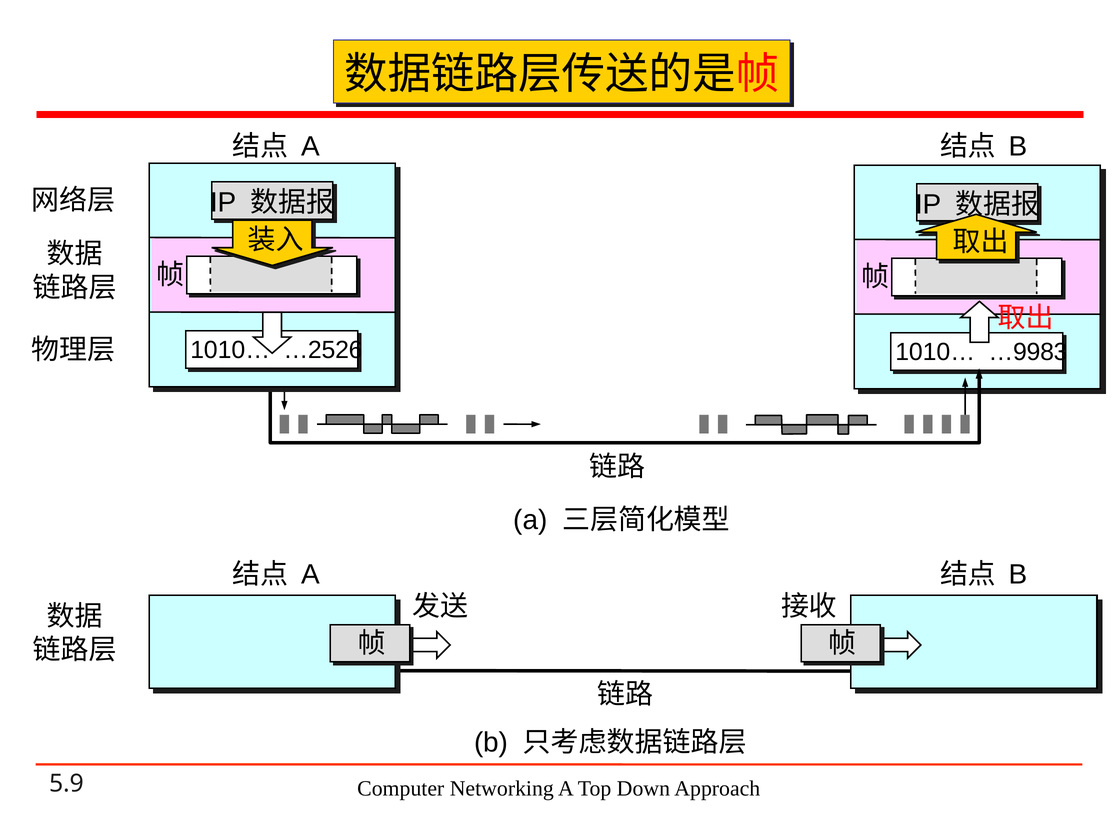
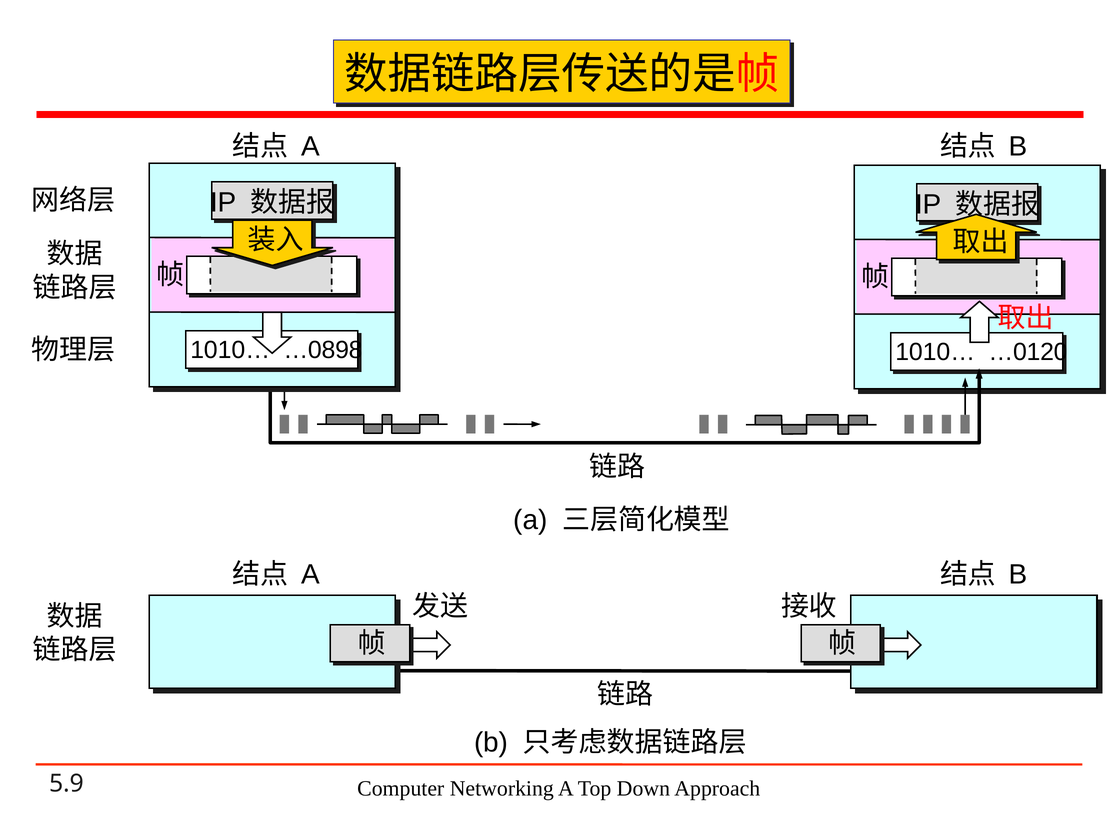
…2526: …2526 -> …0898 (323, 350)
…9983: …9983 -> …0120 (1028, 352)
